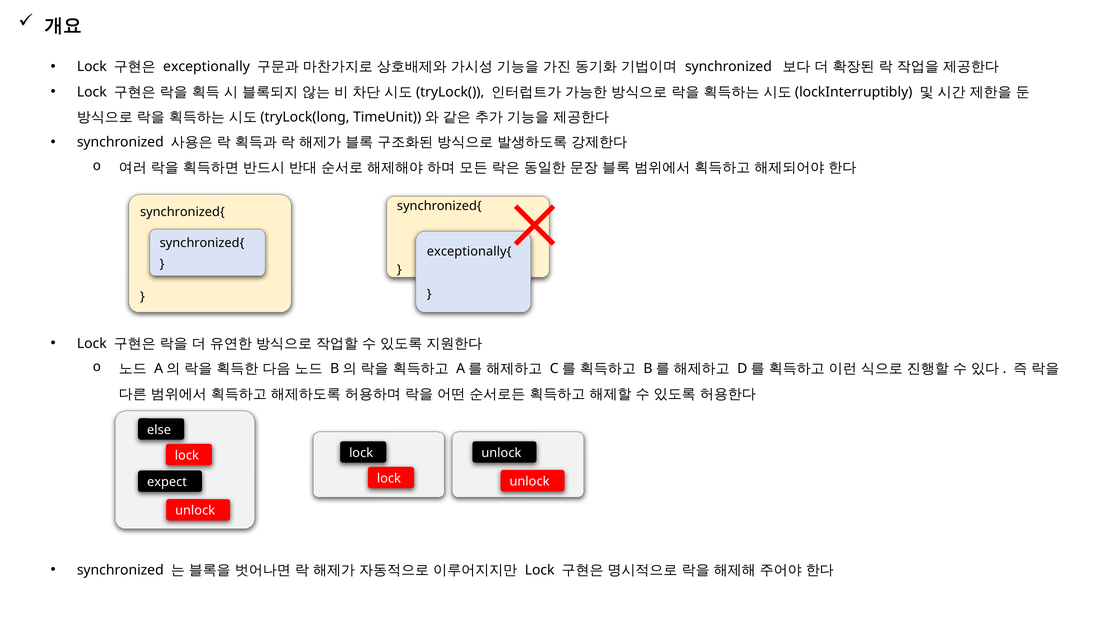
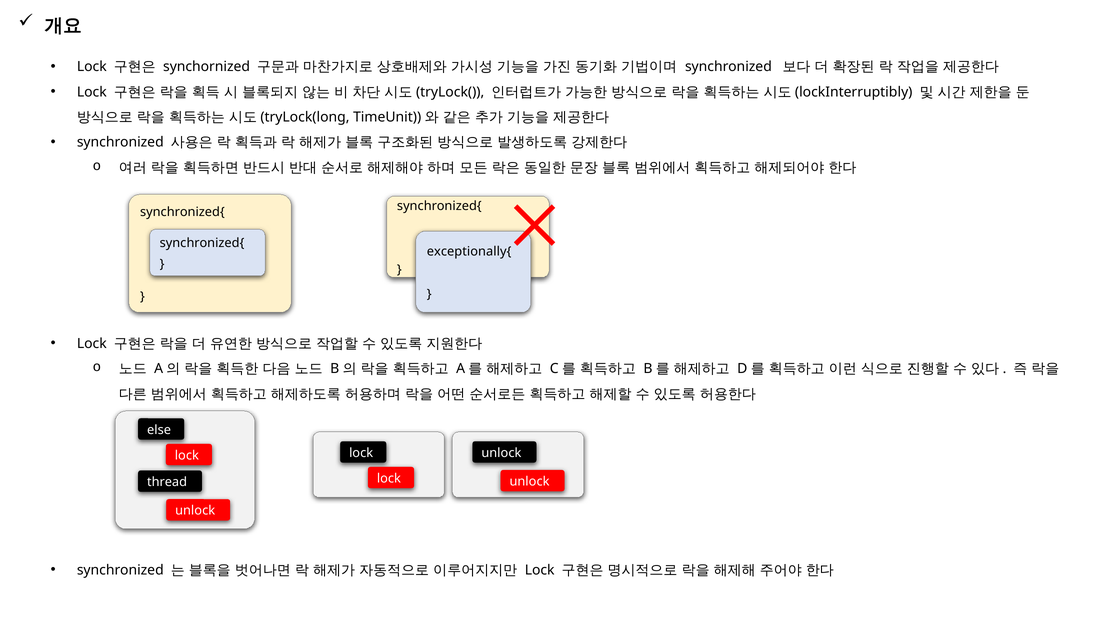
exceptionally: exceptionally -> synchornized (207, 67)
expect: expect -> thread (167, 482)
